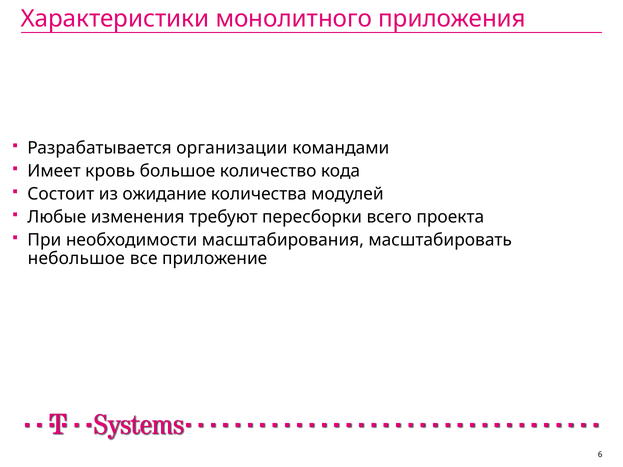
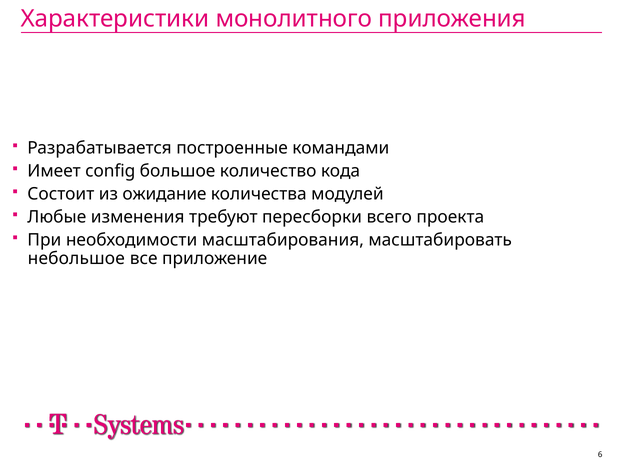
организации: организации -> построенные (232, 148)
кровь: кровь -> config (110, 171)
